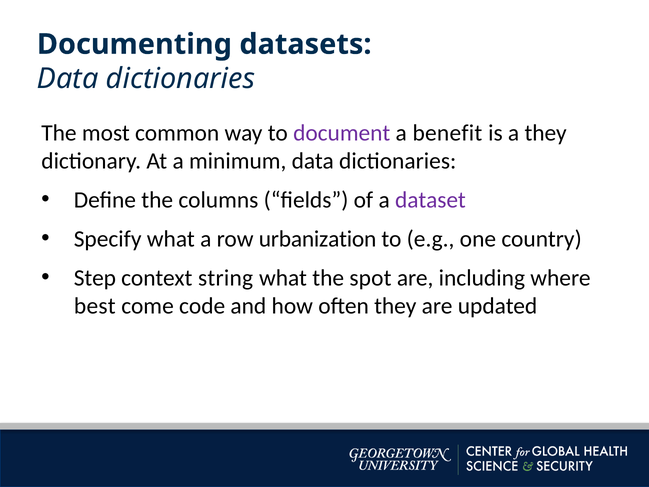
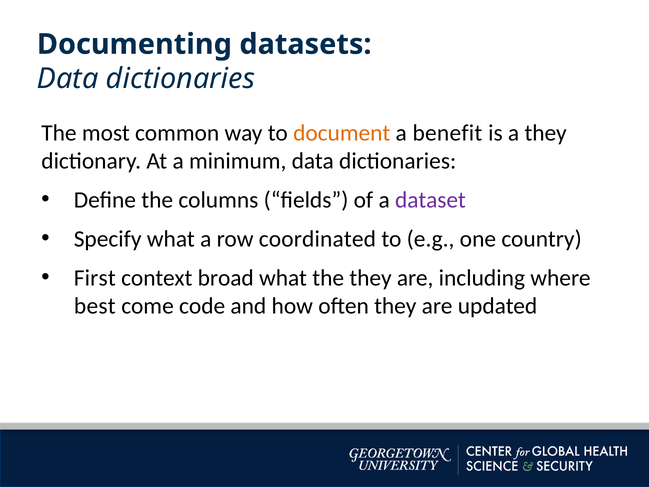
document colour: purple -> orange (342, 133)
urbanization: urbanization -> coordinated (317, 239)
Step: Step -> First (95, 278)
string: string -> broad (226, 278)
the spot: spot -> they (371, 278)
